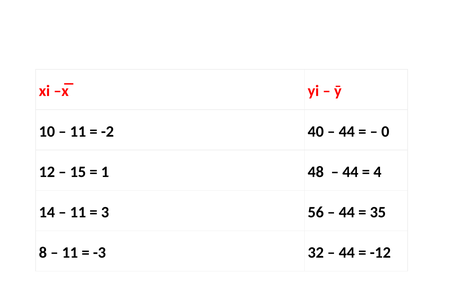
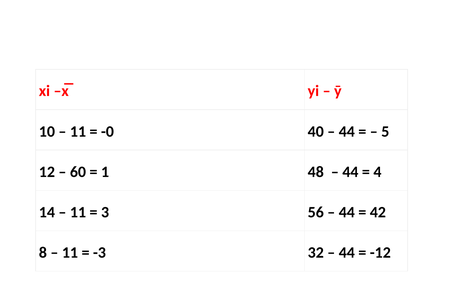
-2: -2 -> -0 (107, 131)
0: 0 -> 5 (385, 131)
15: 15 -> 60 (78, 172)
35: 35 -> 42 (378, 212)
